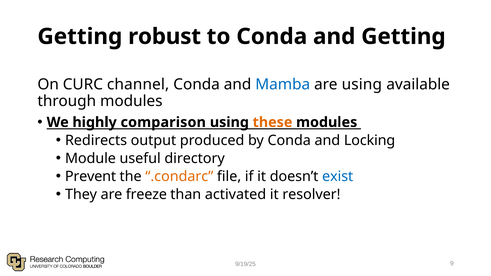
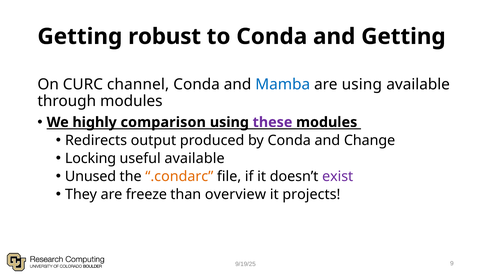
these colour: orange -> purple (272, 122)
Locking: Locking -> Change (370, 140)
Module: Module -> Locking (91, 158)
useful directory: directory -> available (195, 158)
Prevent: Prevent -> Unused (91, 176)
exist colour: blue -> purple (338, 176)
activated: activated -> overview (235, 194)
resolver: resolver -> projects (311, 194)
